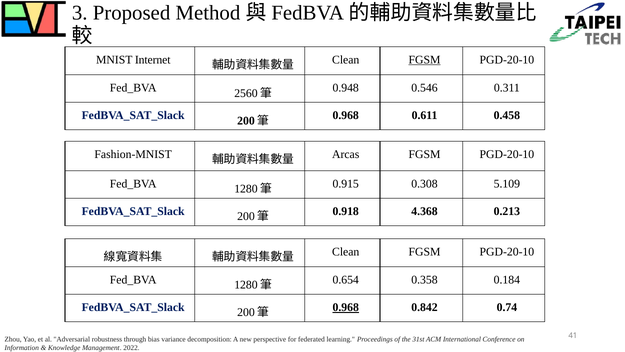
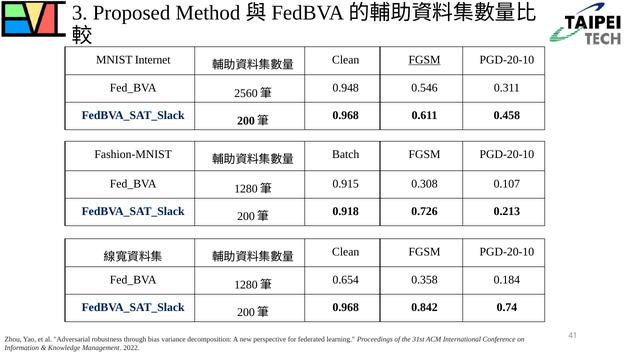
Arcas: Arcas -> Batch (346, 154)
5.109: 5.109 -> 0.107 (507, 183)
4.368: 4.368 -> 0.726 (425, 211)
0.968 underline: present -> none (346, 307)
